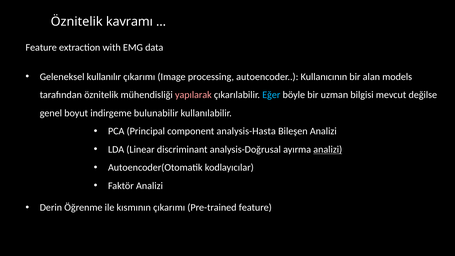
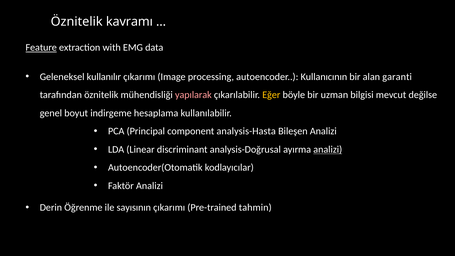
Feature underline: none -> present (41, 48)
models: models -> garanti (397, 77)
Eğer colour: light blue -> yellow (271, 95)
bulunabilir: bulunabilir -> hesaplama (156, 113)
kısmının: kısmının -> sayısının (134, 207)
Pre-trained feature: feature -> tahmin (255, 207)
